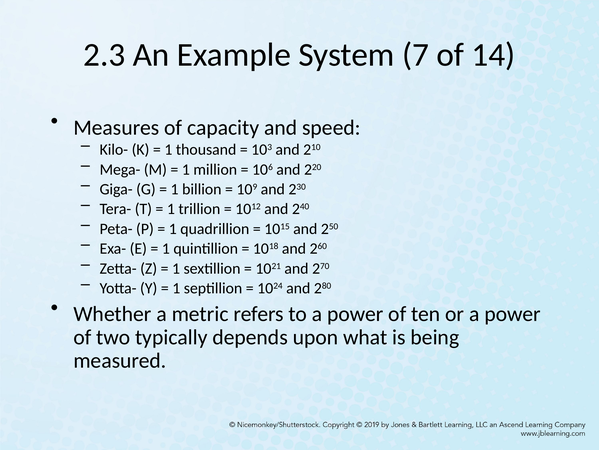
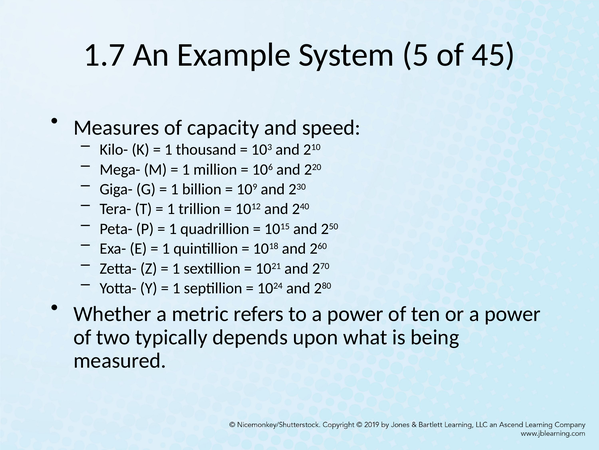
2.3: 2.3 -> 1.7 (104, 55)
7: 7 -> 5 (415, 55)
14: 14 -> 45 (493, 55)
